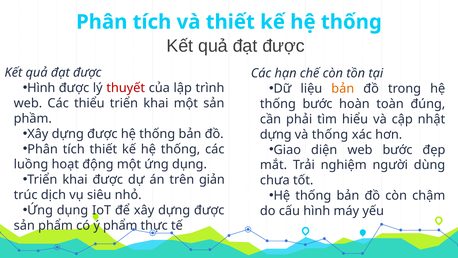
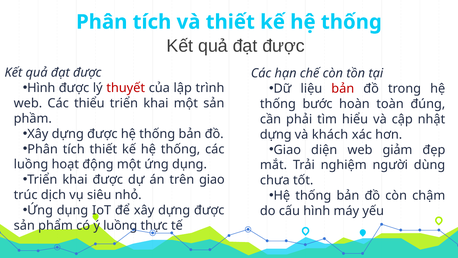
bản colour: orange -> red (343, 88)
và thống: thống -> khách (330, 134)
web bước: bước -> giảm (397, 150)
trên giản: giản -> giao (212, 179)
ý phẩm: phẩm -> luồng (120, 225)
